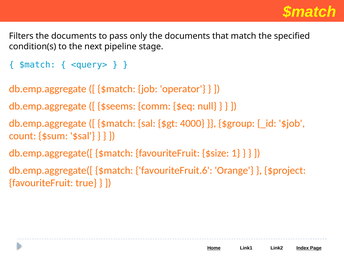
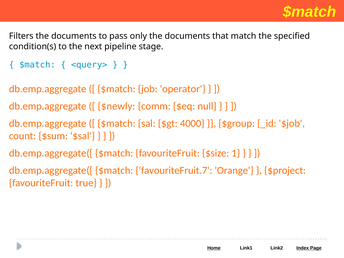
$seems: $seems -> $newly (116, 106)
favouriteFruit.6: favouriteFruit.6 -> favouriteFruit.7 (174, 170)
